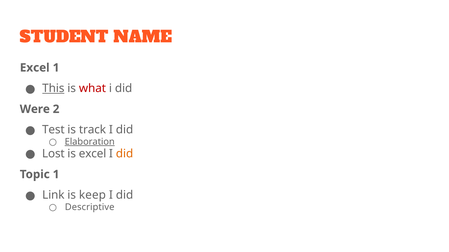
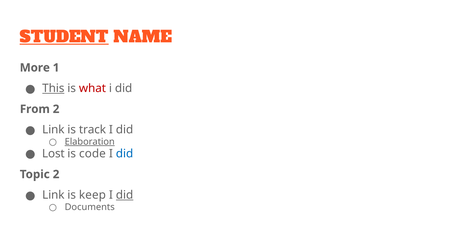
STUDENT underline: none -> present (64, 37)
Excel: Excel -> More (35, 68)
Were: Were -> From (35, 109)
Test: Test -> Link (53, 130)
is excel: excel -> code (92, 154)
did colour: orange -> blue (125, 154)
Topic 1: 1 -> 2 (56, 175)
did underline: none -> present (125, 195)
Descriptive: Descriptive -> Documents (90, 207)
